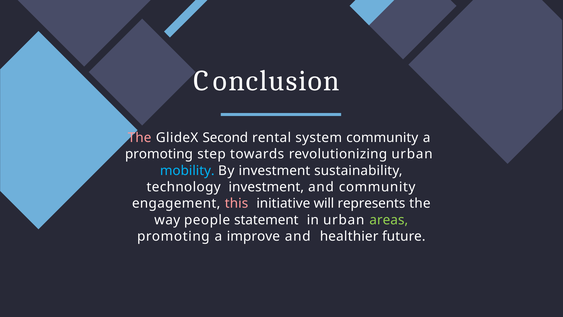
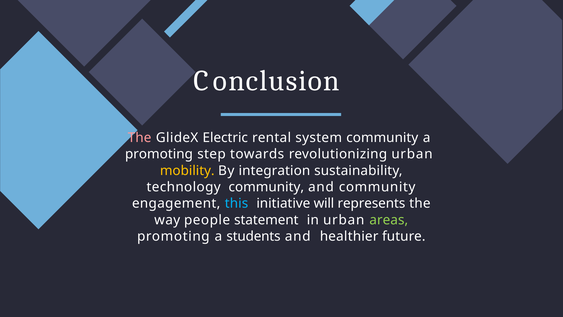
Second: Second -> Electric (225, 138)
mobility colour: light blue -> yellow (187, 171)
By investment: investment -> integration (274, 171)
technology investment: investment -> community (266, 187)
this colour: pink -> light blue (237, 204)
improve: improve -> students (253, 236)
